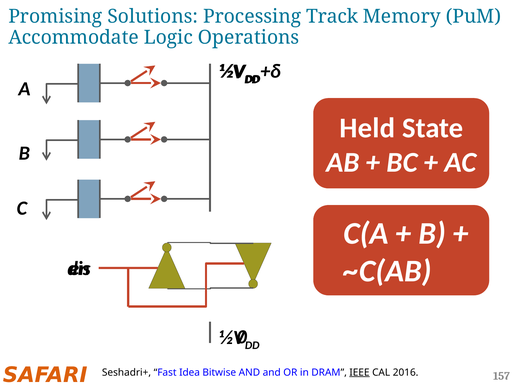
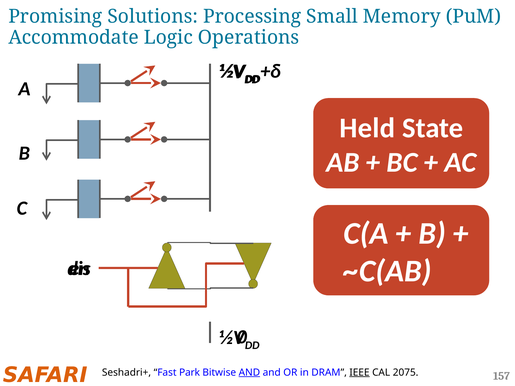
Track: Track -> Small (332, 17)
Idea: Idea -> Park (190, 373)
AND underline: none -> present (249, 373)
2016: 2016 -> 2075 (406, 373)
